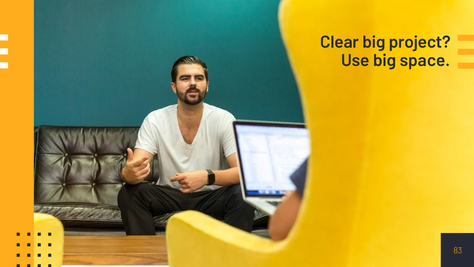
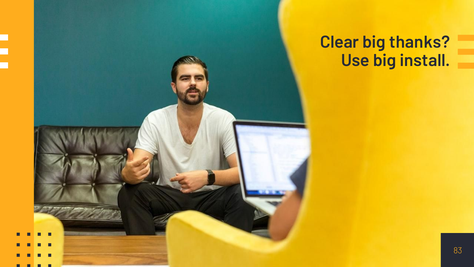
project: project -> thanks (420, 42)
space: space -> install (425, 60)
